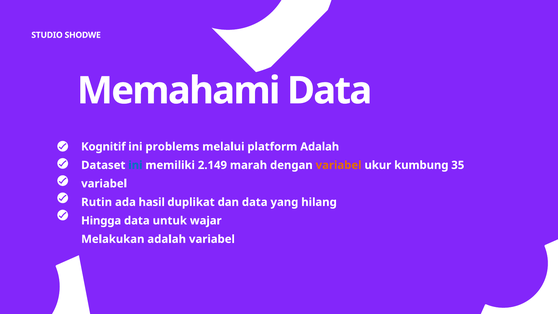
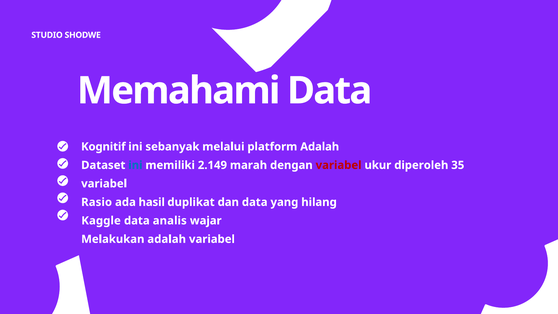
problems: problems -> sebanyak (172, 147)
variabel colour: orange -> red (339, 165)
kumbung: kumbung -> diperoleh (421, 165)
Rutin: Rutin -> Rasio (97, 202)
Hingga: Hingga -> Kaggle (101, 221)
untuk: untuk -> analis (170, 221)
